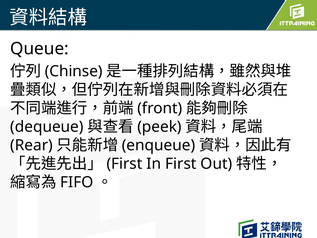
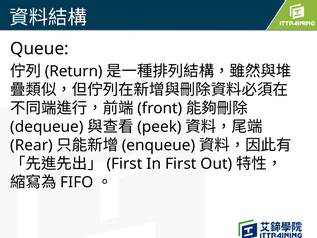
Chinse: Chinse -> Return (74, 71)
